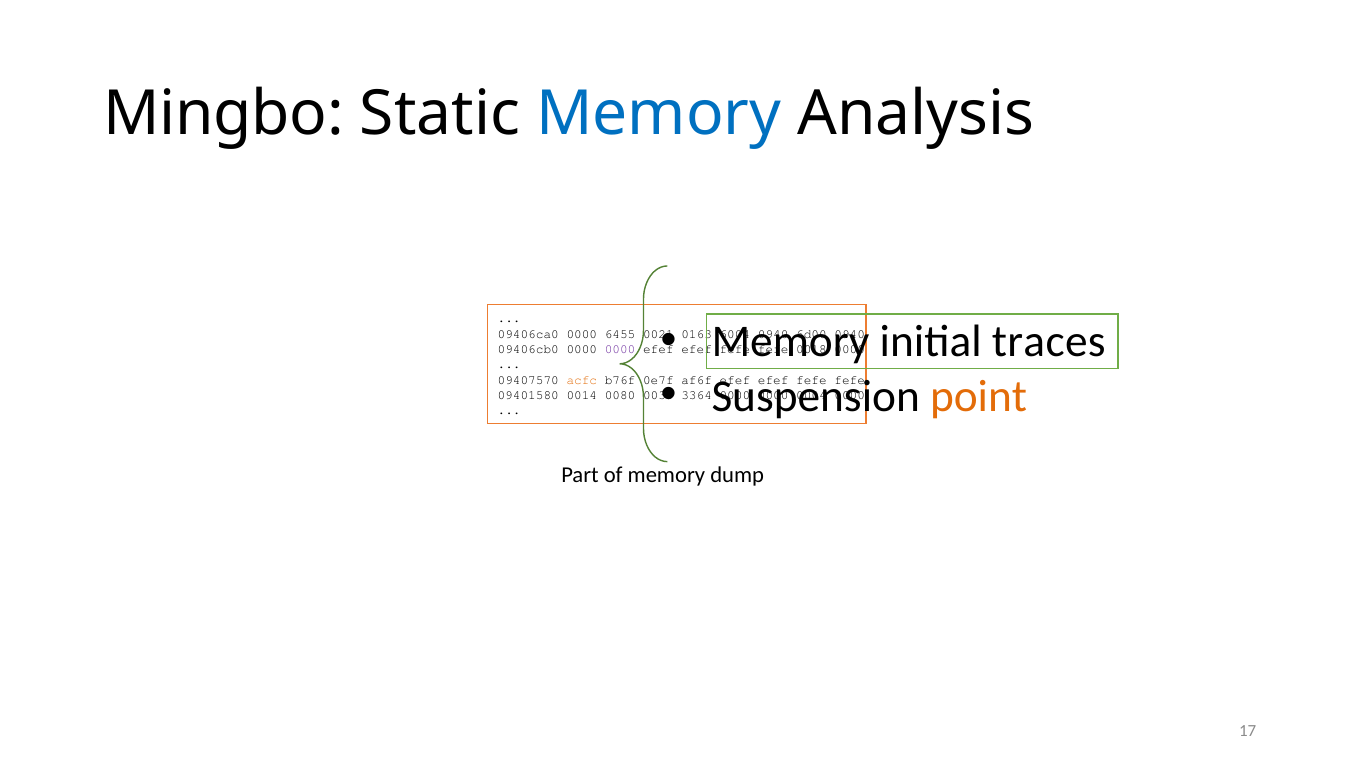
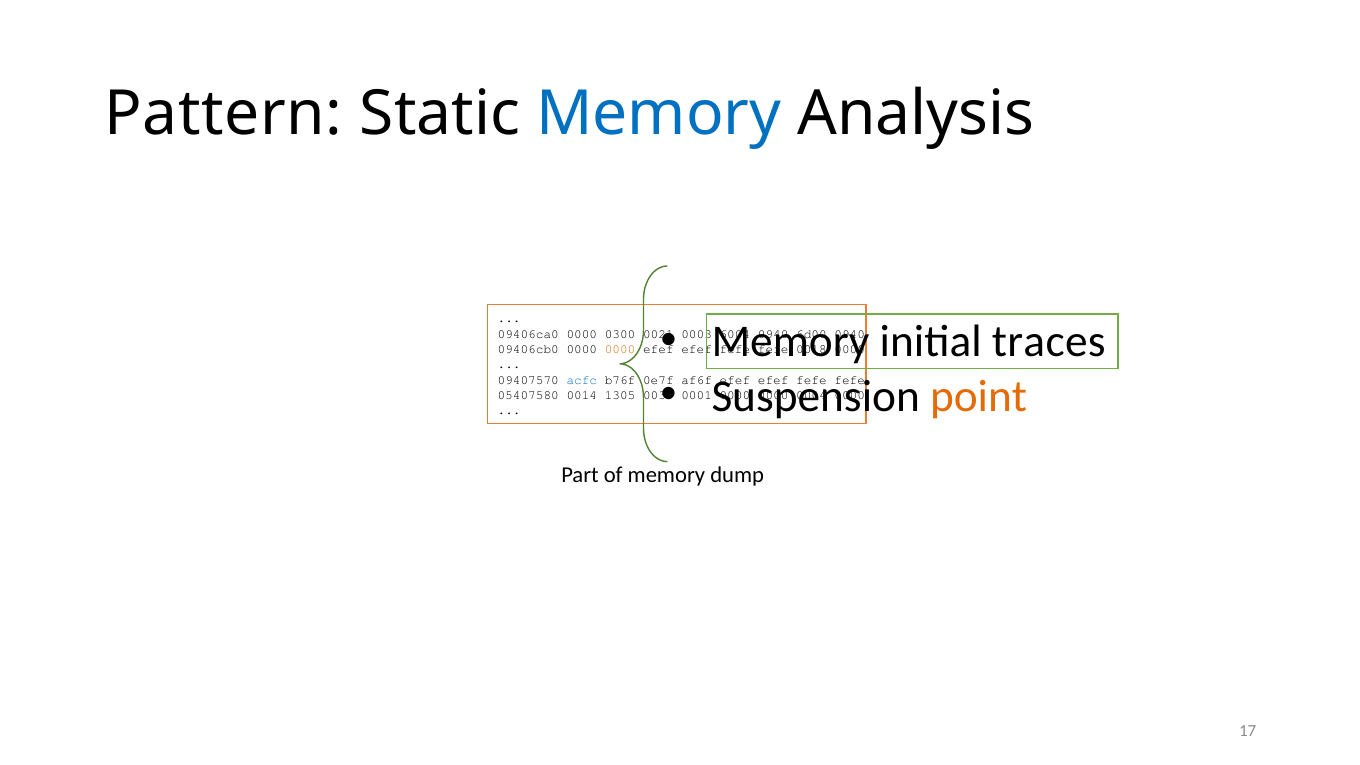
Mingbo: Mingbo -> Pattern (223, 114)
6455: 6455 -> 0300 (620, 334)
0163: 0163 -> 0003 (697, 334)
0000 colour: purple -> orange (620, 349)
acfc colour: orange -> blue (582, 380)
09401580: 09401580 -> 05407580 (528, 395)
0080: 0080 -> 1305 (620, 395)
3364: 3364 -> 0001 (697, 395)
